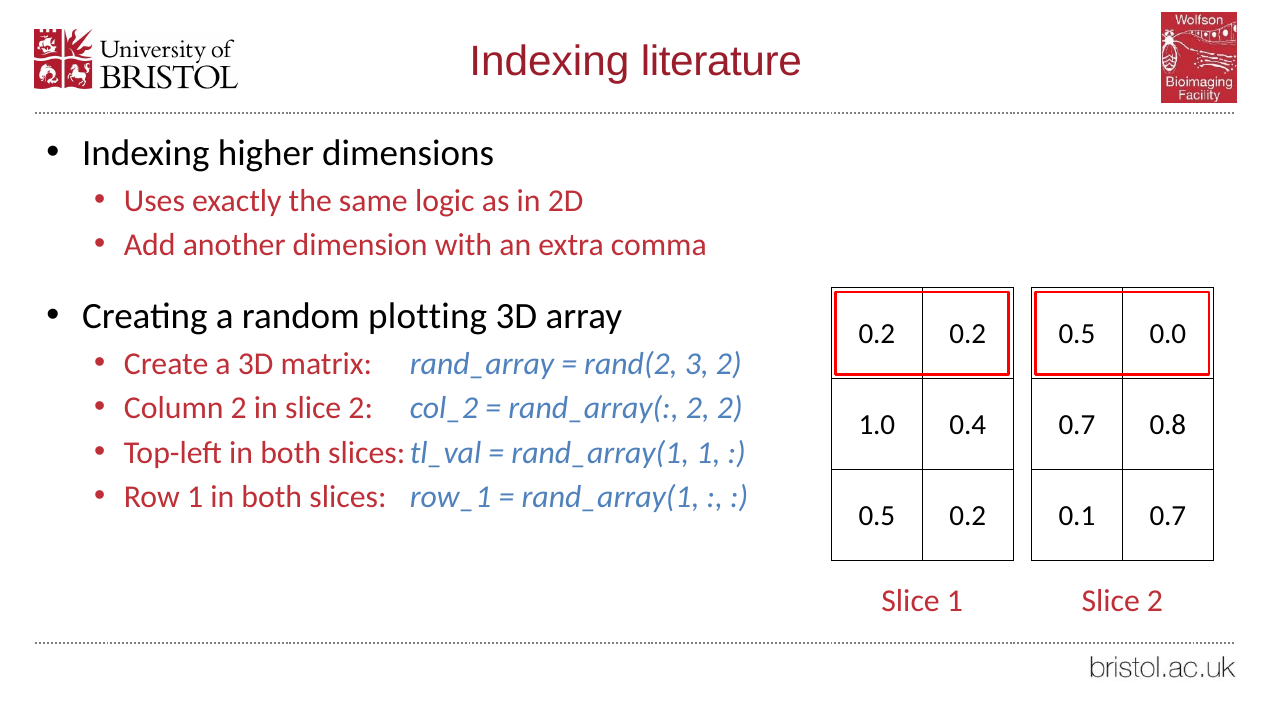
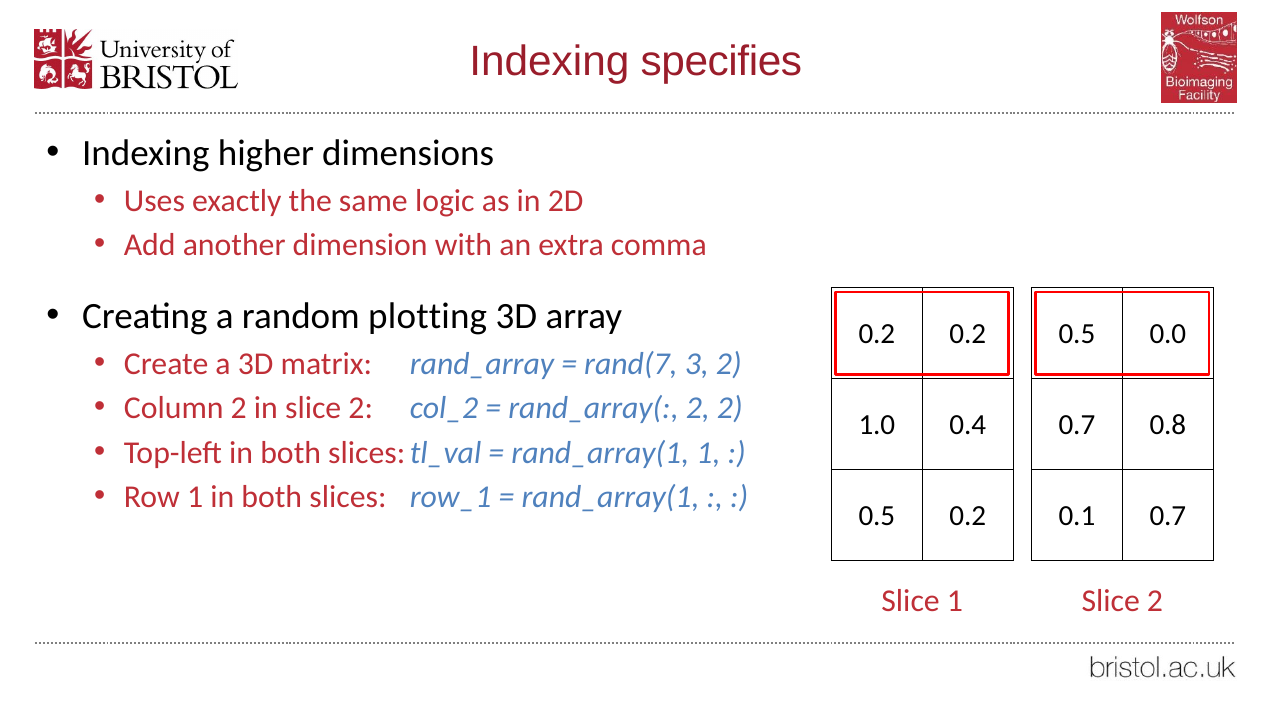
literature: literature -> specifies (721, 62)
rand(2: rand(2 -> rand(7 (631, 364)
